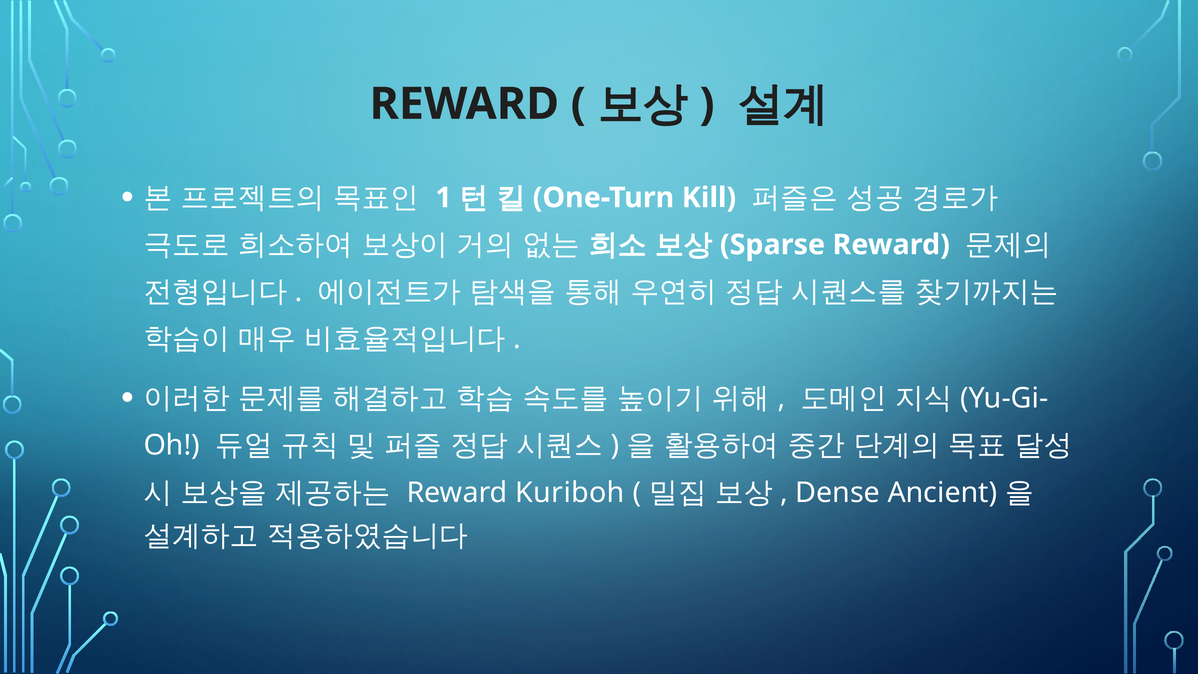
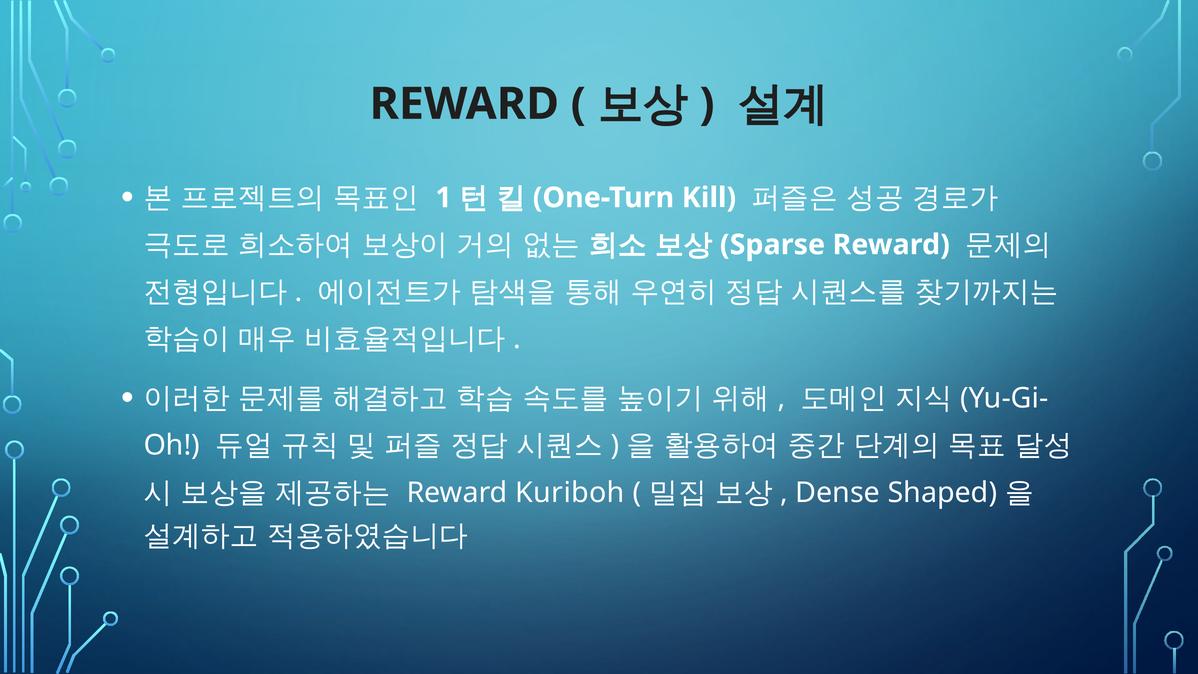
Ancient: Ancient -> Shaped (942, 492)
